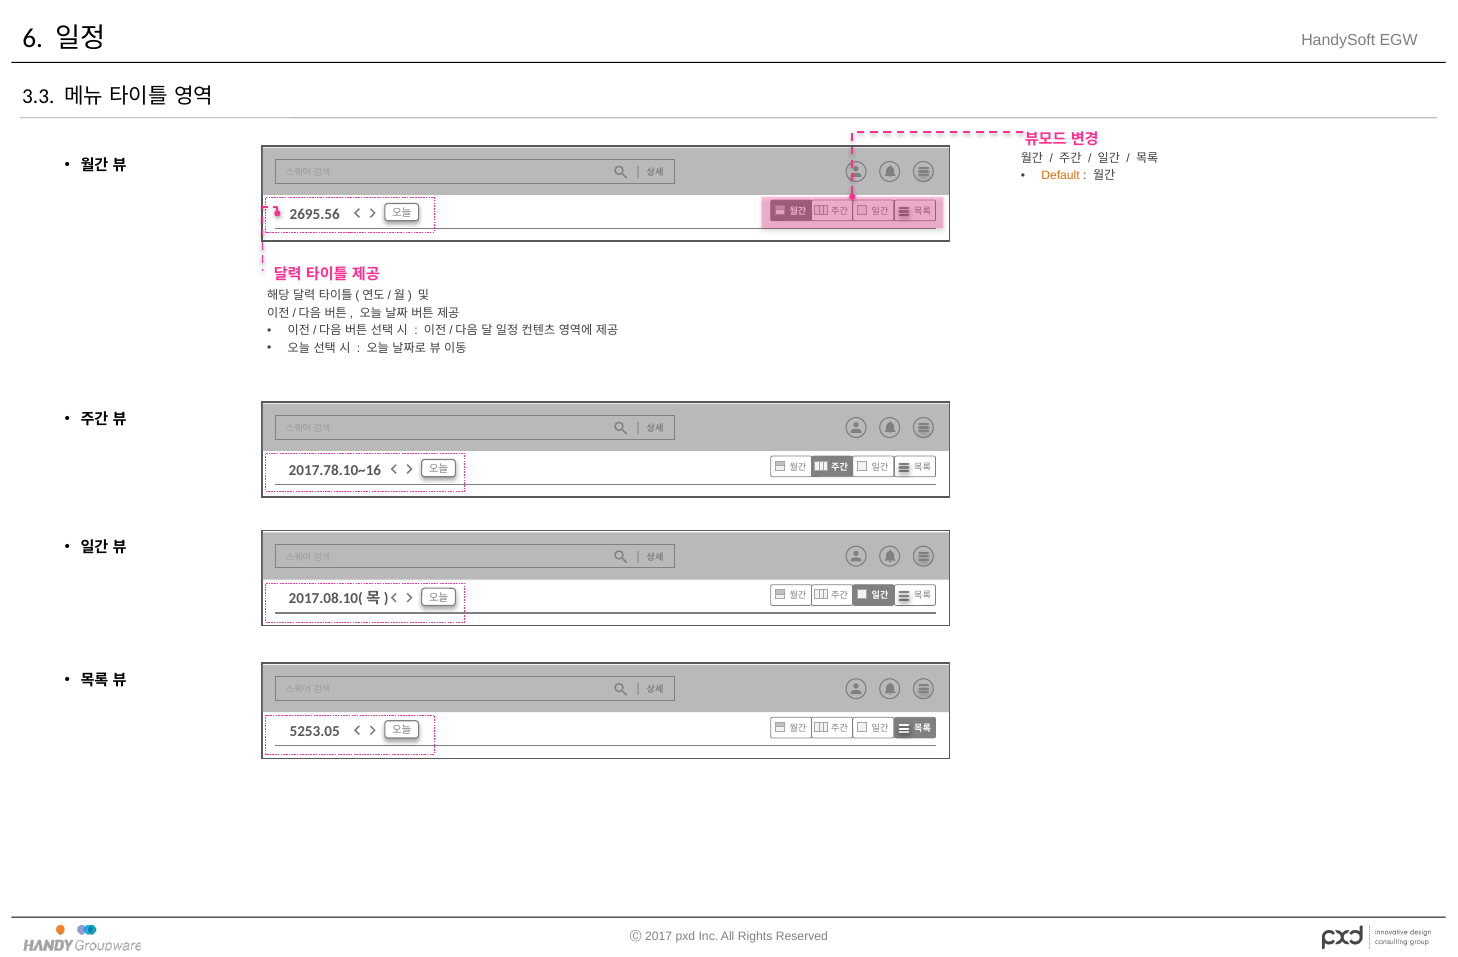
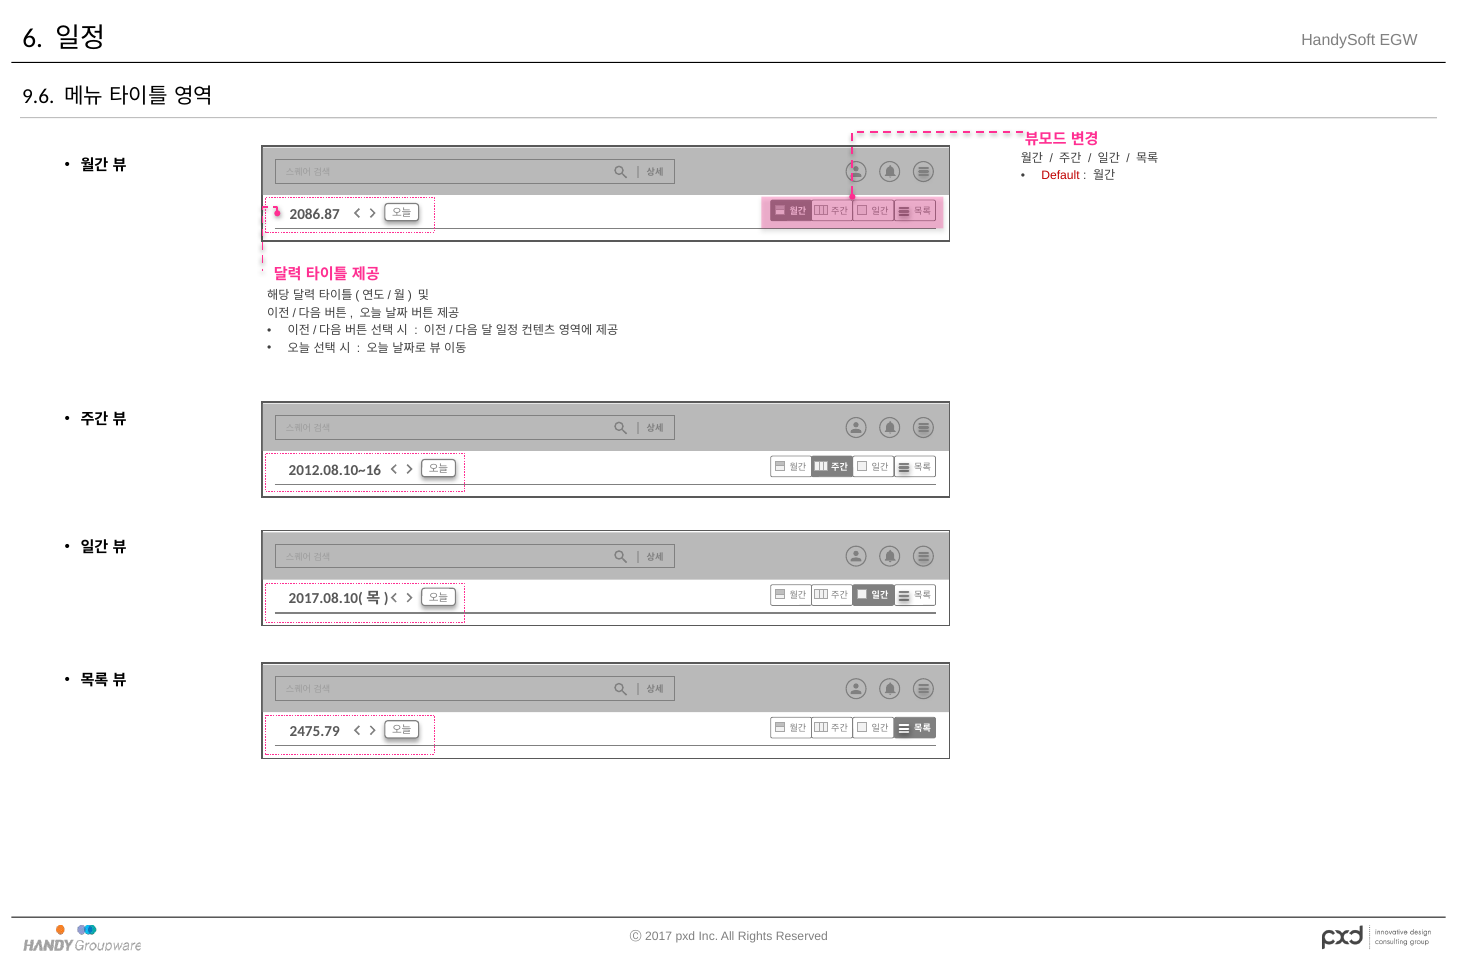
3.3: 3.3 -> 9.6 (38, 96)
Default colour: orange -> red (1061, 176)
2695.56: 2695.56 -> 2086.87 (315, 214)
2017.78.10~16: 2017.78.10~16 -> 2012.08.10~16 (335, 470)
5253.05: 5253.05 -> 2475.79 (315, 731)
